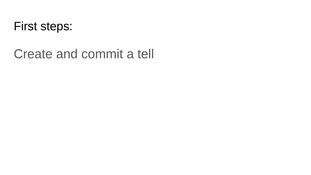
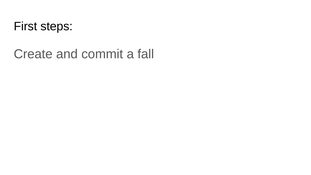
tell: tell -> fall (146, 54)
